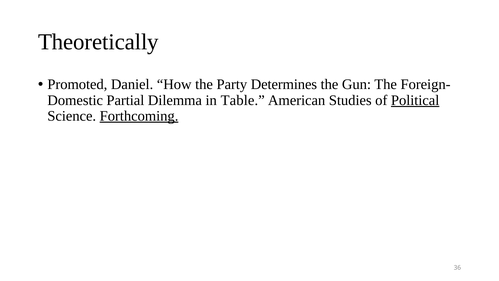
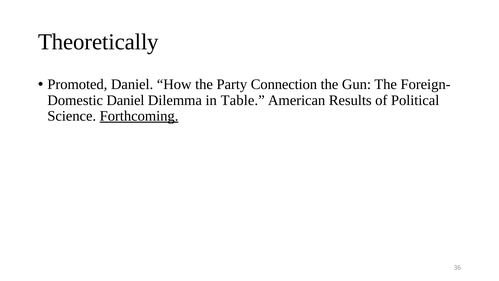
Determines: Determines -> Connection (284, 84)
Partial: Partial -> Daniel (125, 100)
Studies: Studies -> Results (350, 100)
Political underline: present -> none (415, 100)
